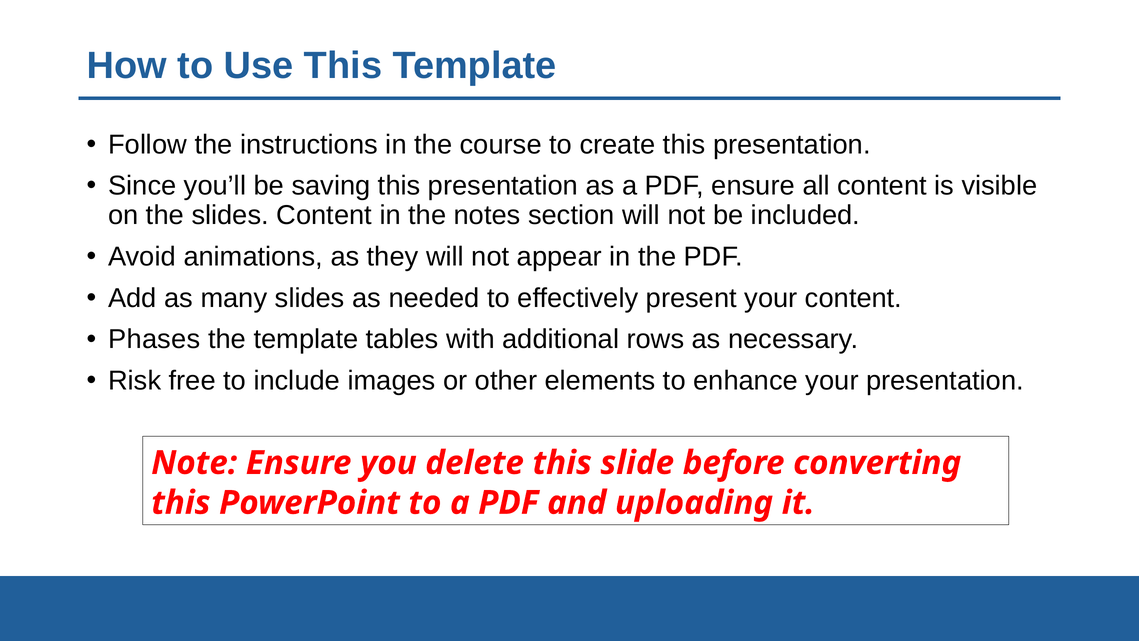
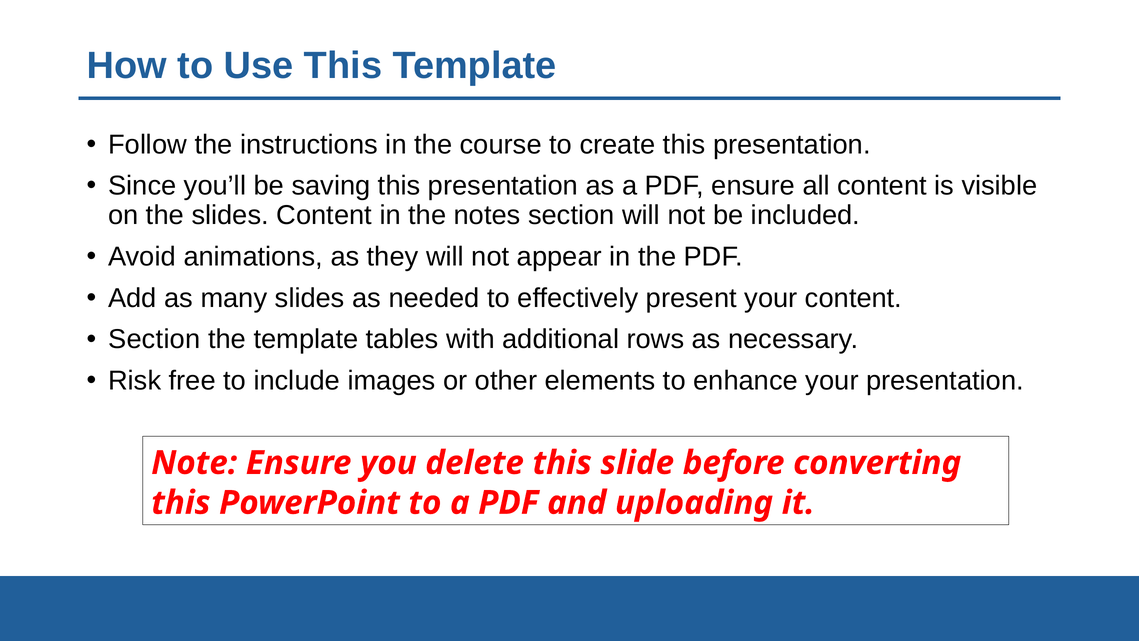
Phases: Phases -> Section (154, 339)
